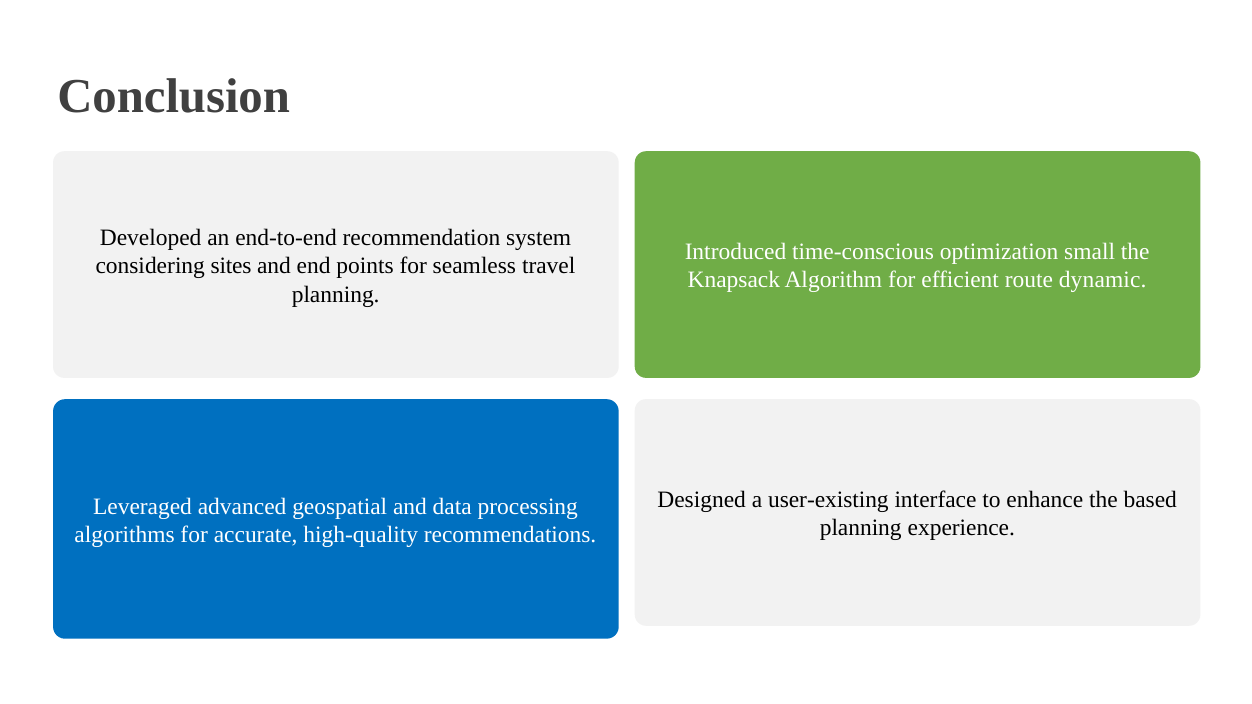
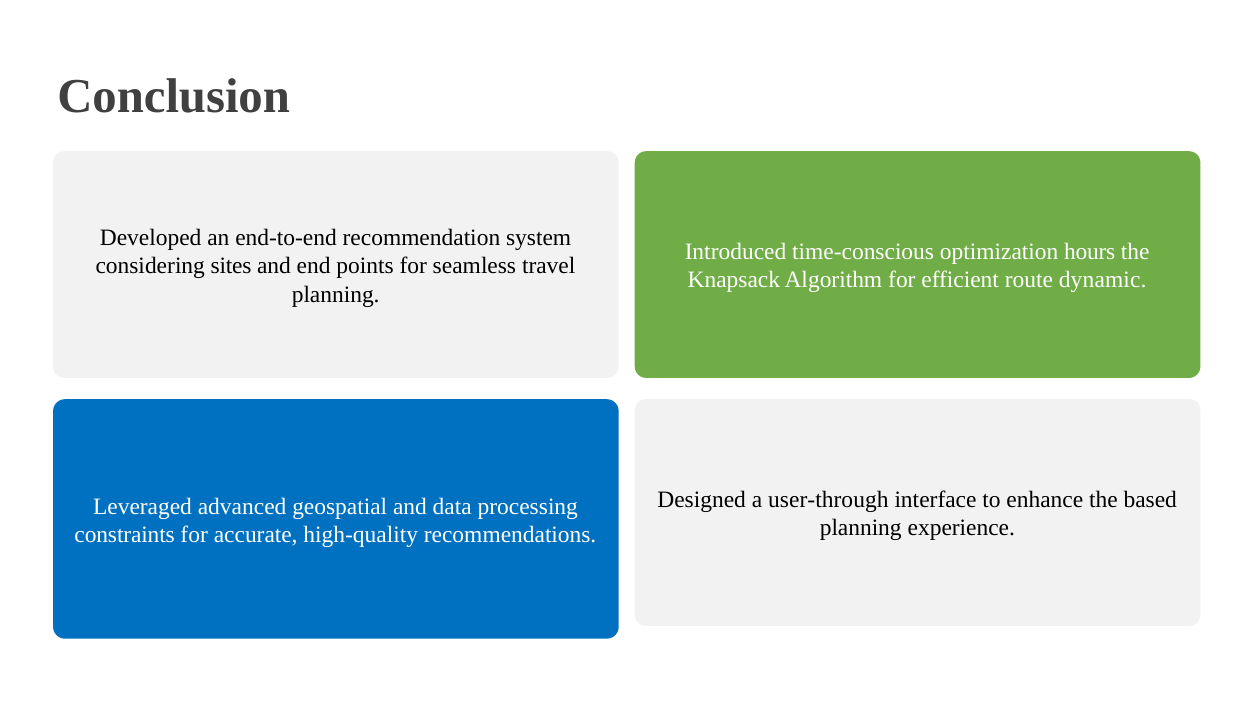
small: small -> hours (1090, 252)
user-existing: user-existing -> user-through (828, 500)
algorithms: algorithms -> constraints (125, 535)
